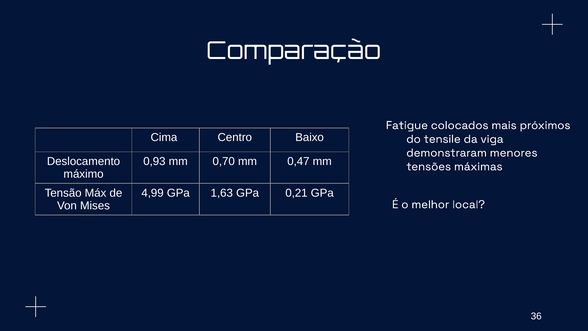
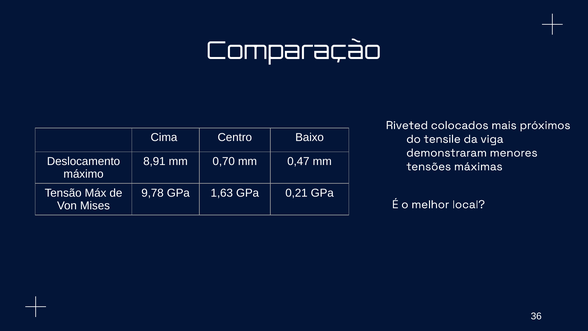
Fatigue: Fatigue -> Riveted (407, 125)
0,93: 0,93 -> 8,91 (154, 161)
4,99: 4,99 -> 9,78 (153, 193)
